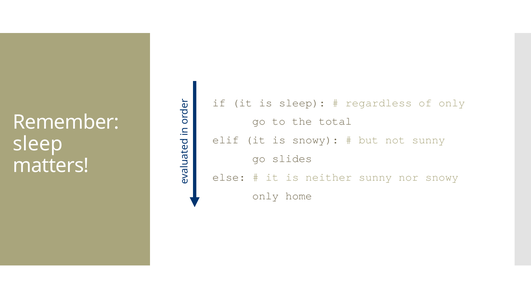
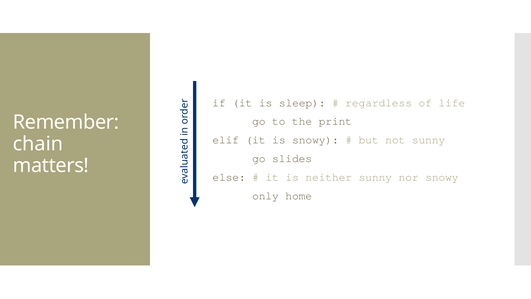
of only: only -> life (452, 103)
total: total -> print (335, 121)
sleep: sleep -> chain (38, 144)
